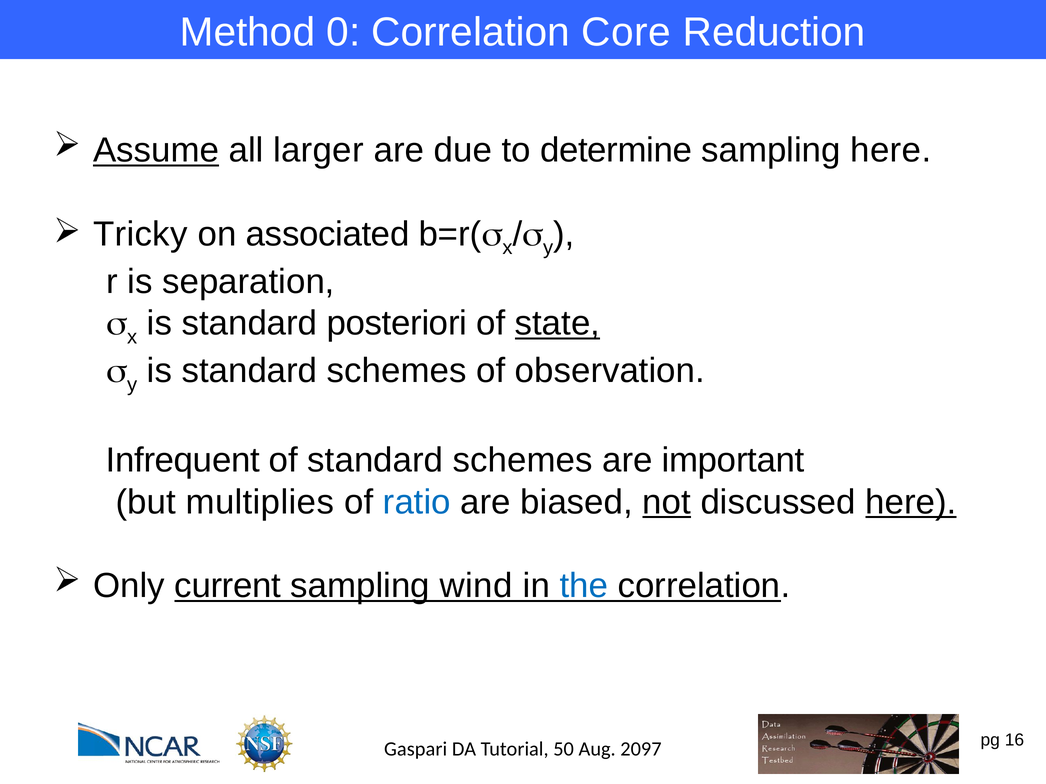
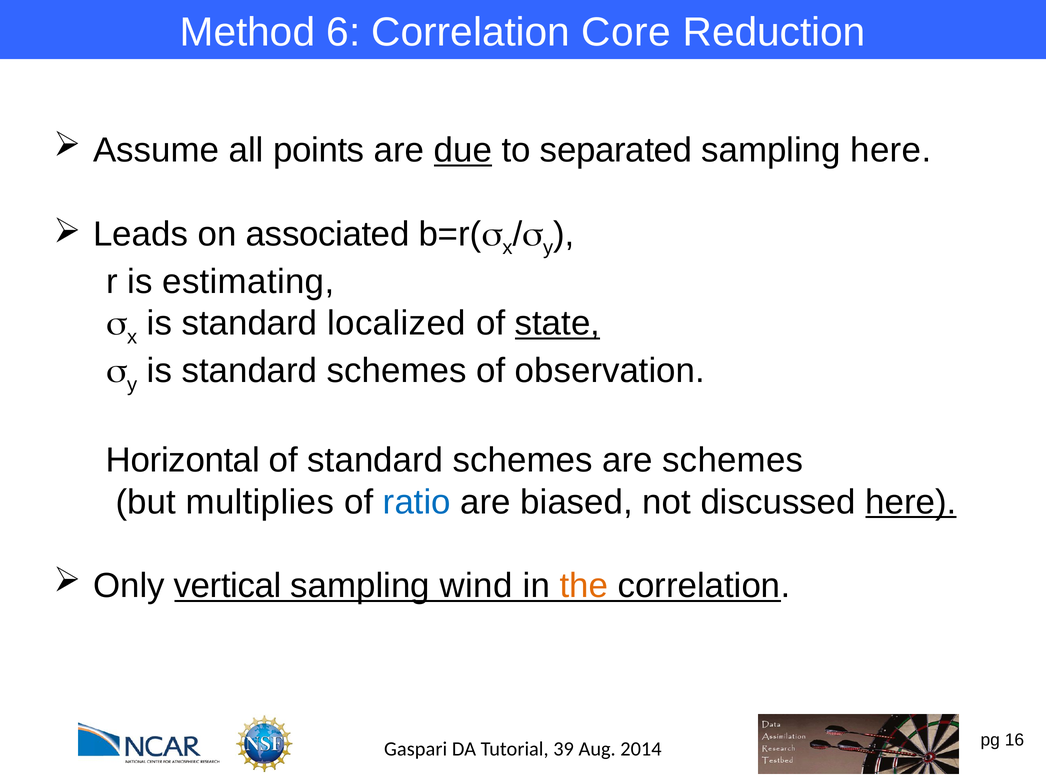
0: 0 -> 6 (343, 32)
Assume underline: present -> none (156, 150)
larger: larger -> points (319, 150)
due underline: none -> present (463, 150)
determine: determine -> separated (616, 150)
Tricky: Tricky -> Leads (141, 234)
separation: separation -> estimating (248, 282)
posteriori: posteriori -> localized (397, 324)
Infrequent: Infrequent -> Horizontal (183, 461)
are important: important -> schemes (733, 461)
not underline: present -> none (667, 503)
current: current -> vertical (228, 586)
the colour: blue -> orange (584, 586)
50: 50 -> 39 (564, 749)
2097: 2097 -> 2014 (641, 749)
